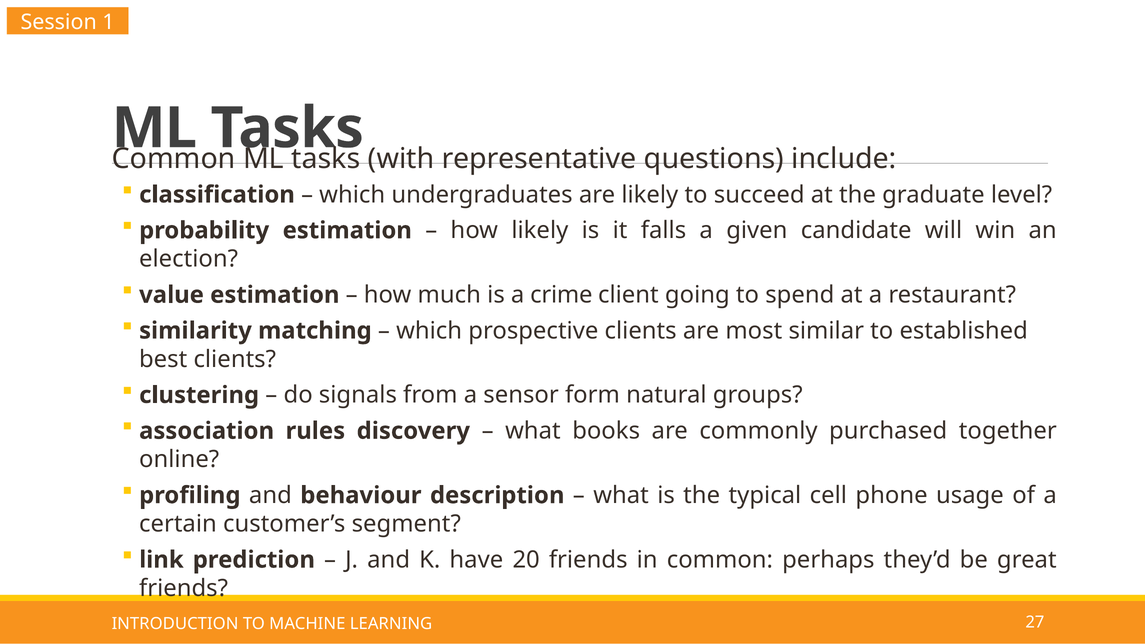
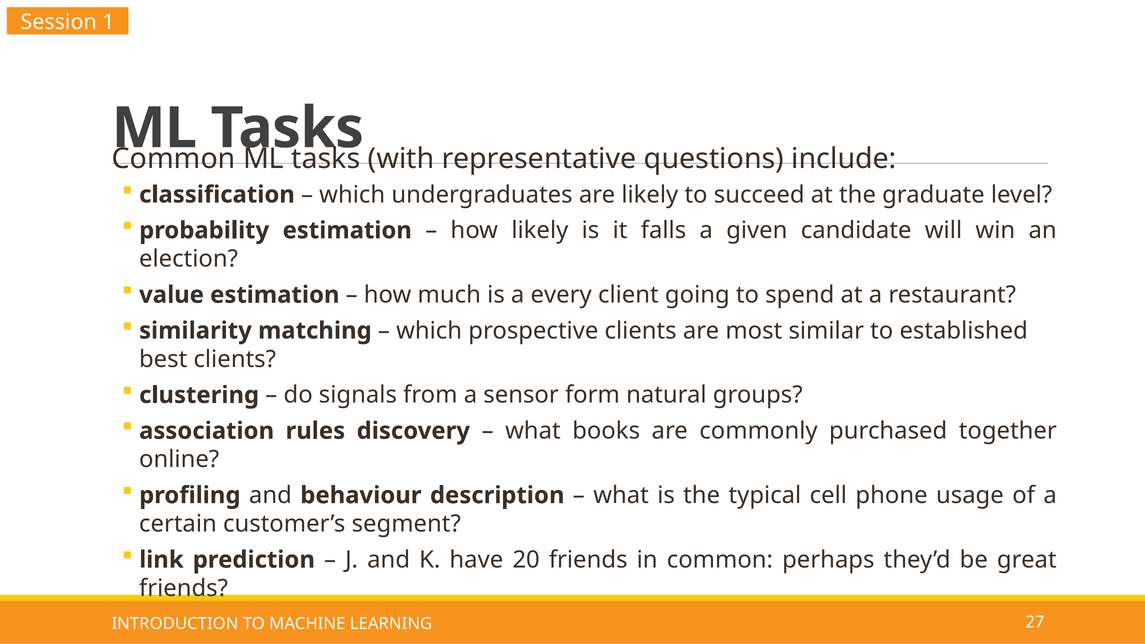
crime: crime -> every (561, 295)
